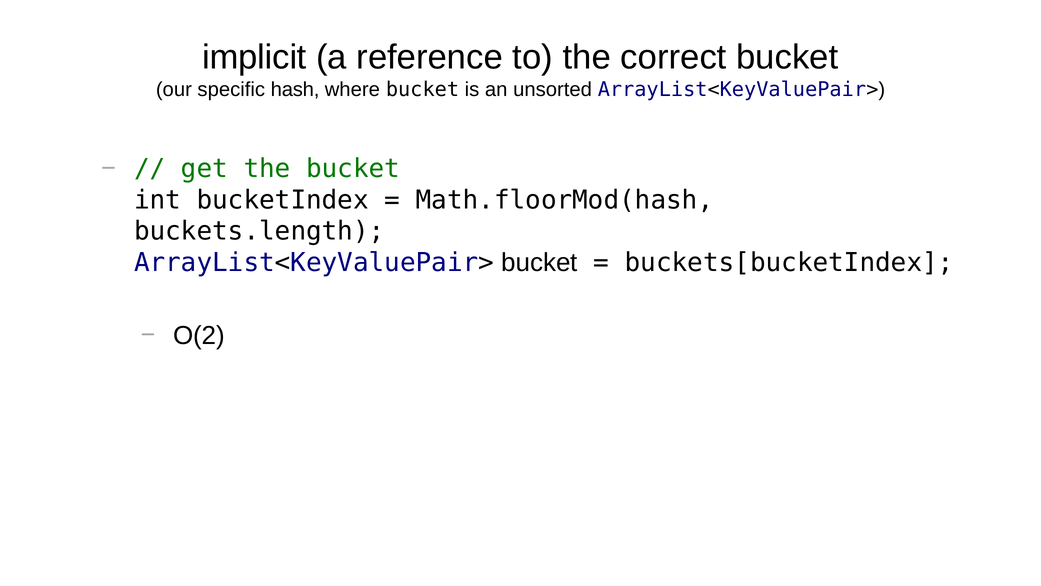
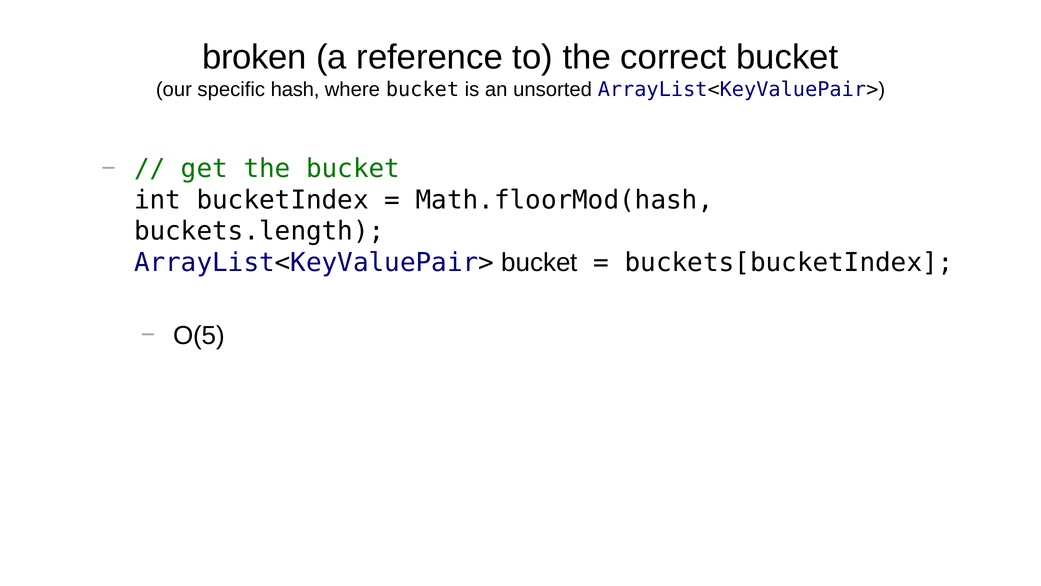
implicit: implicit -> broken (255, 57)
O(2: O(2 -> O(5 (199, 335)
